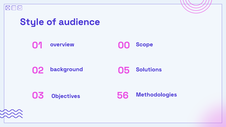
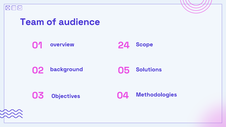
Style: Style -> Team (32, 22)
00: 00 -> 24 (124, 45)
56: 56 -> 04 (123, 95)
